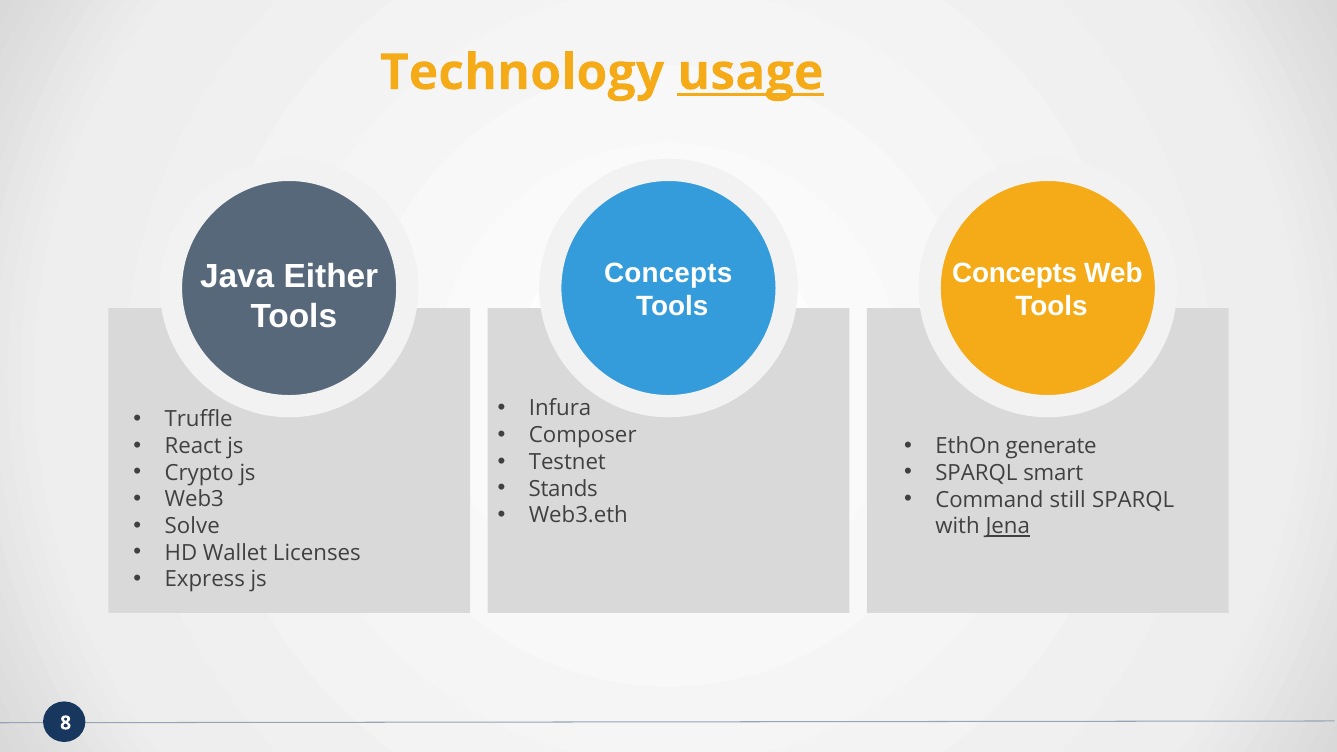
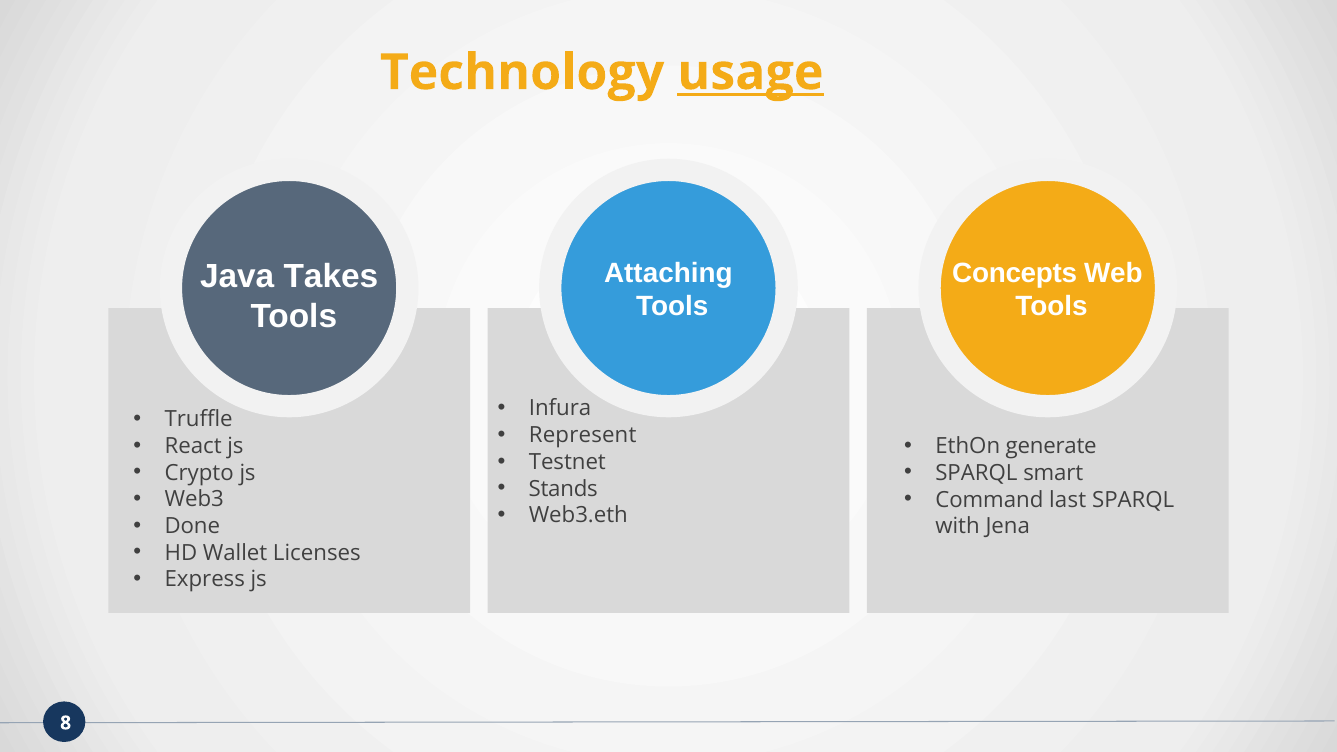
Concepts: Concepts -> Attaching (668, 273)
Either: Either -> Takes (331, 277)
Composer: Composer -> Represent (583, 435)
still: still -> last (1068, 500)
Solve: Solve -> Done (192, 526)
Jena underline: present -> none (1008, 527)
